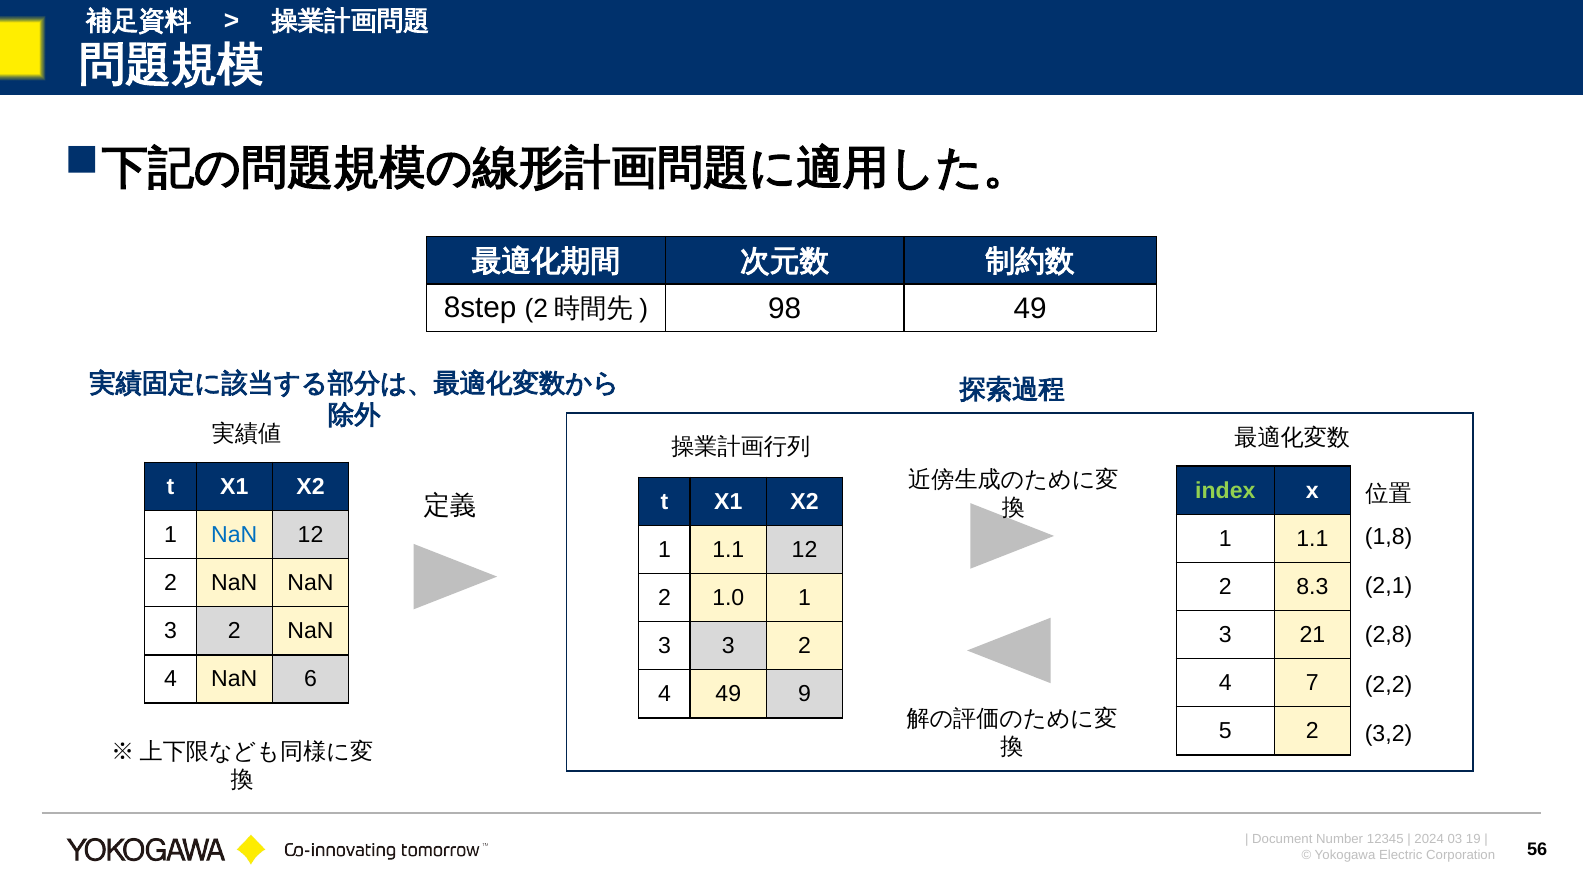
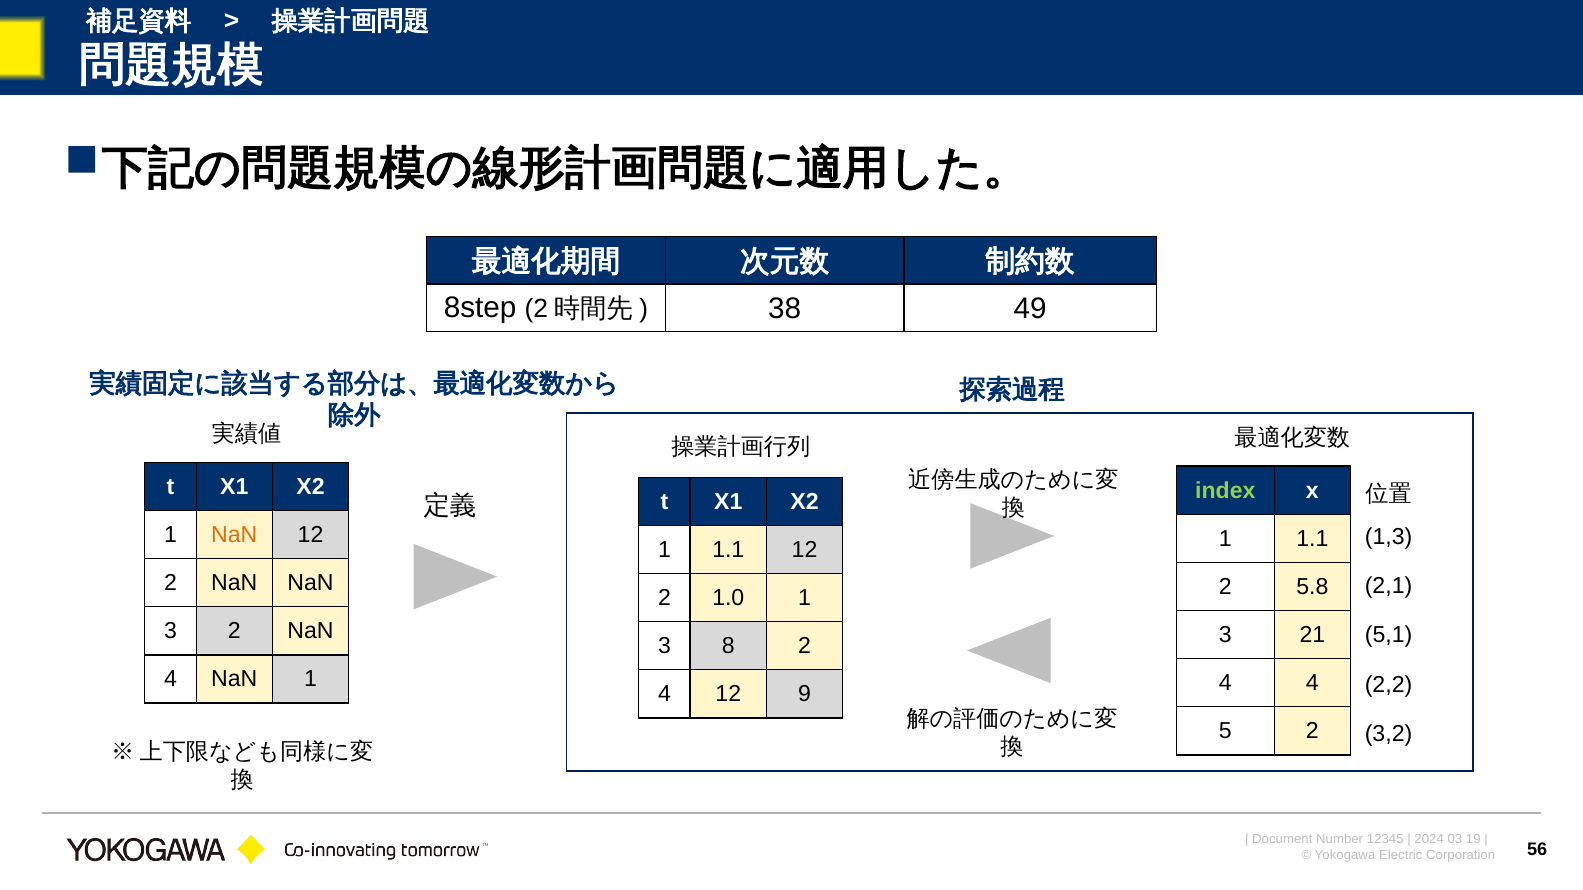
98: 98 -> 38 (785, 308)
NaN colour: blue -> orange (234, 535)
1,8: 1,8 -> 1,3 (1389, 538)
8.3: 8.3 -> 5.8 (1312, 587)
2,8: 2,8 -> 5,1 (1389, 635)
3 3: 3 -> 8 (728, 646)
NaN 6: 6 -> 1 (311, 680)
4 7: 7 -> 4 (1312, 683)
4 49: 49 -> 12 (728, 694)
